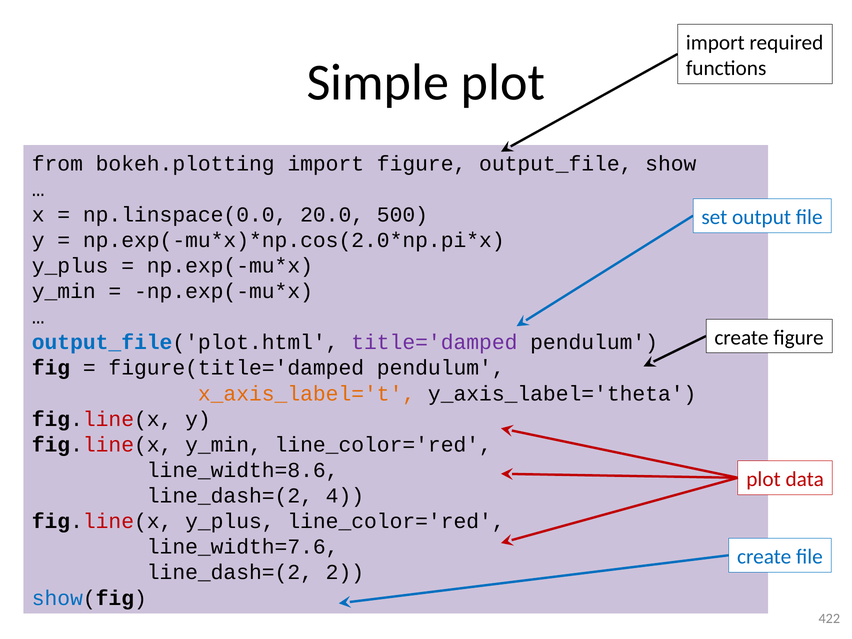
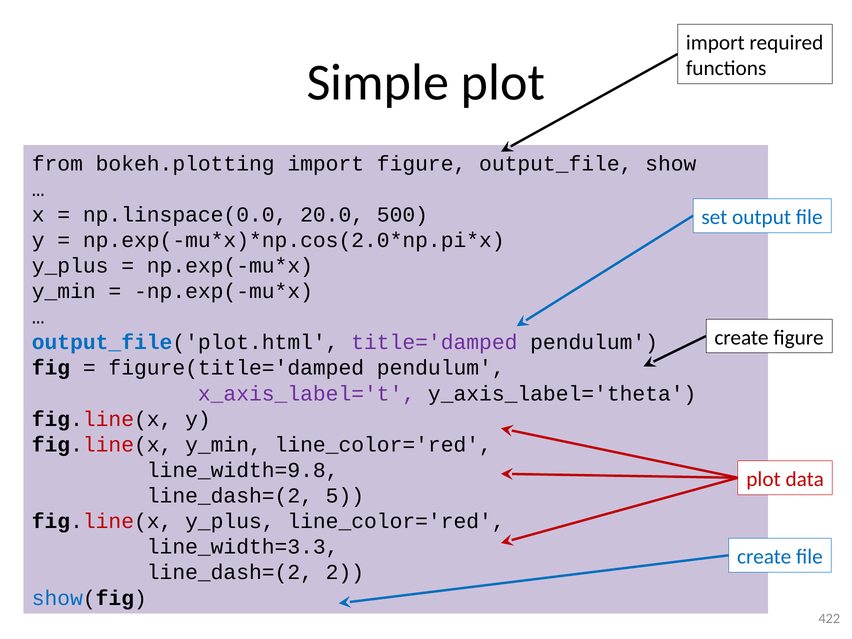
x_axis_label='t colour: orange -> purple (307, 394)
line_width=8.6: line_width=8.6 -> line_width=9.8 (243, 470)
4: 4 -> 5 (345, 496)
line_width=7.6: line_width=7.6 -> line_width=3.3 (243, 547)
